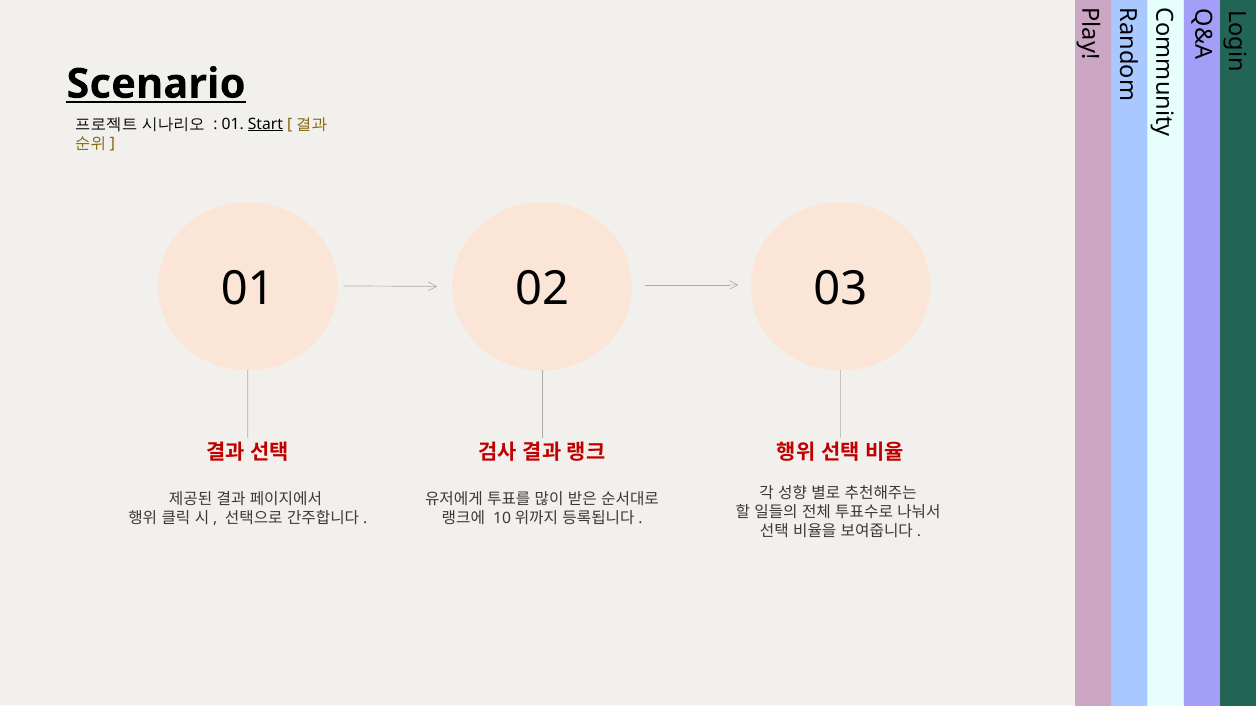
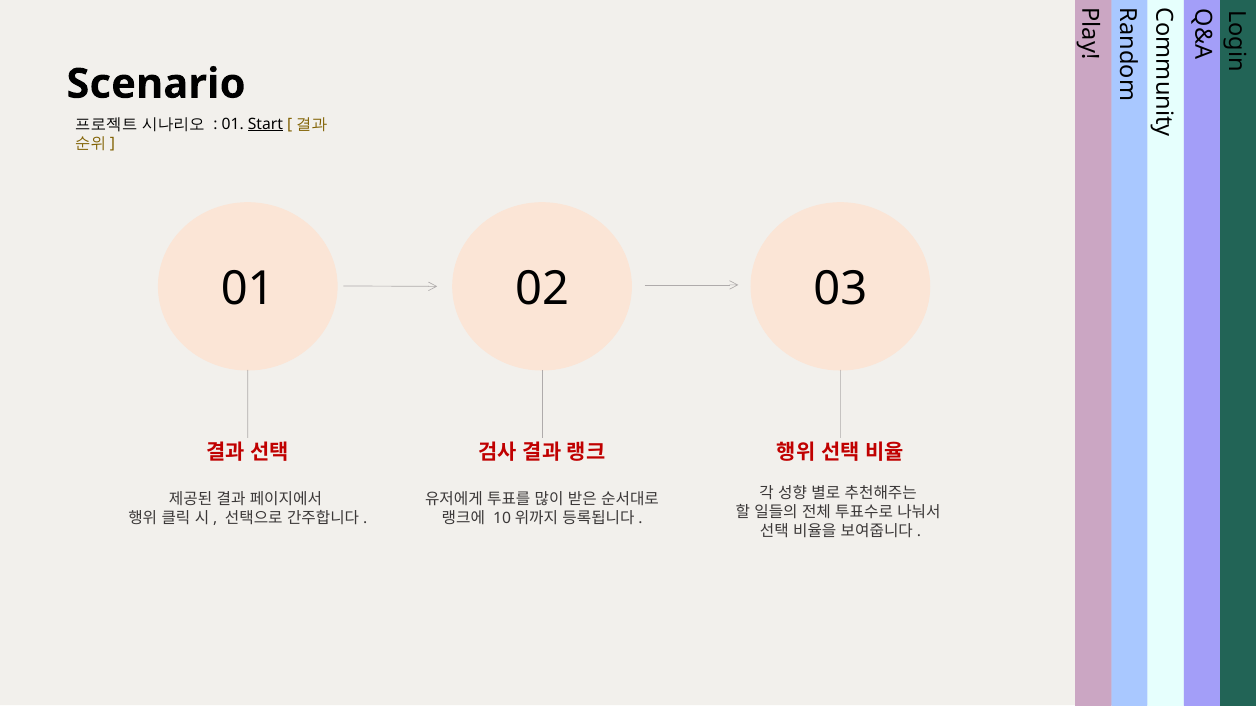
Scenario underline: present -> none (156, 84)
